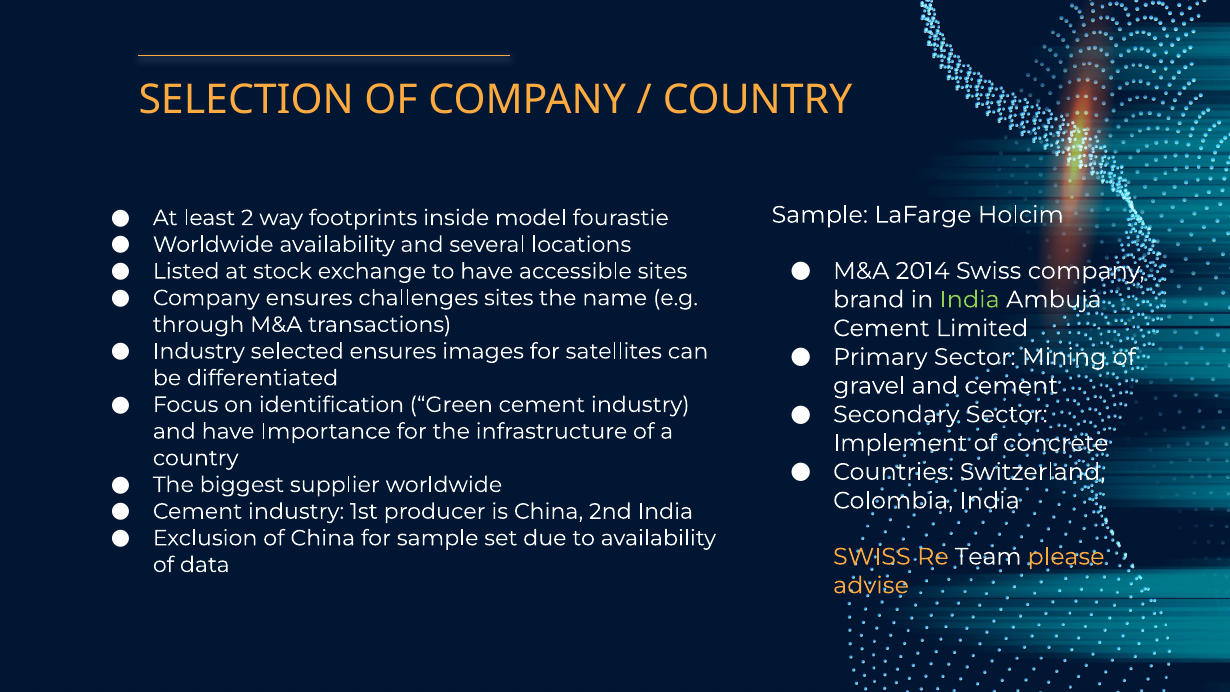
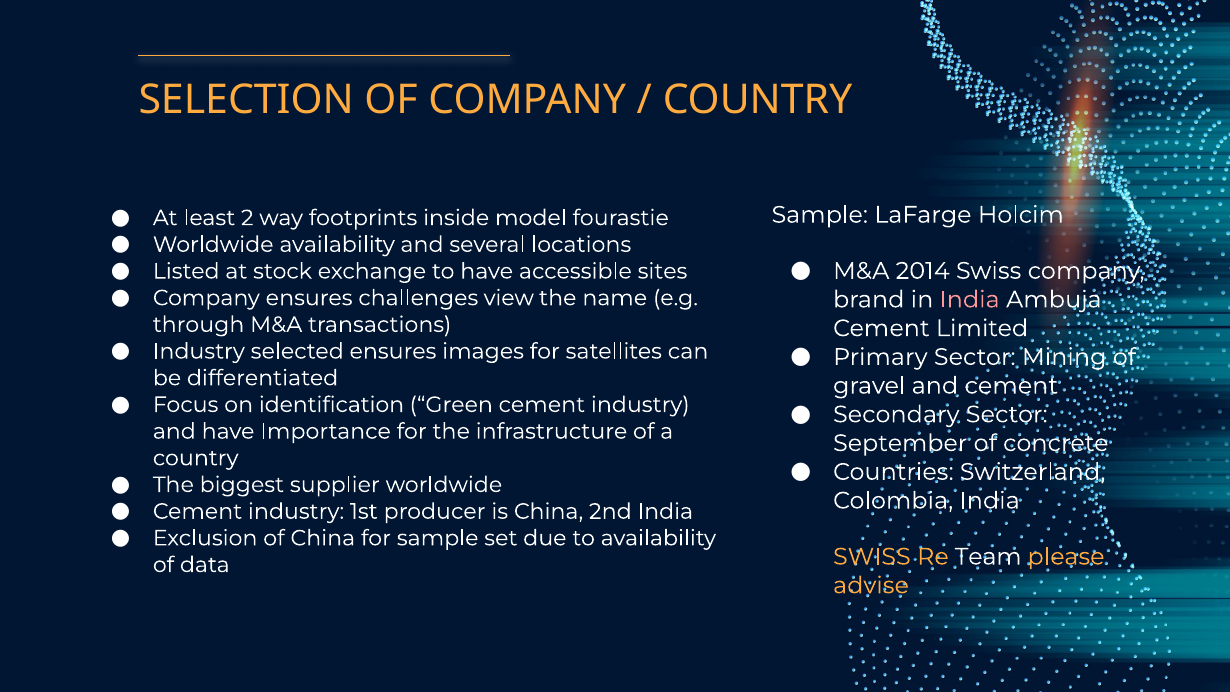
challenges sites: sites -> view (509, 298)
India colour: light green -> pink (970, 300)
Implement: Implement -> September (900, 443)
